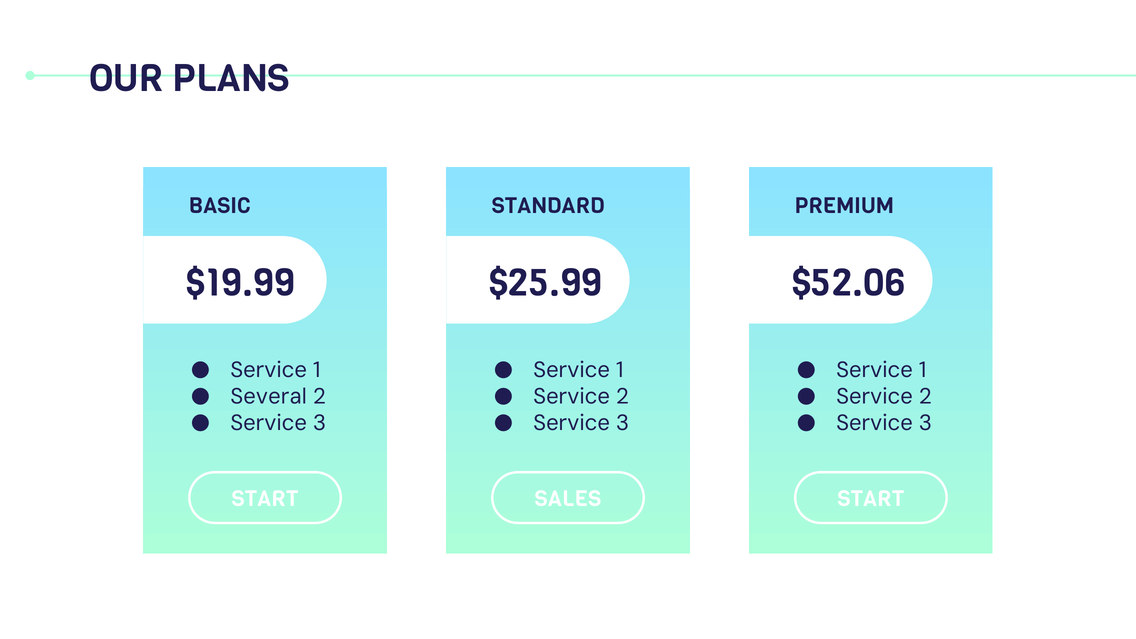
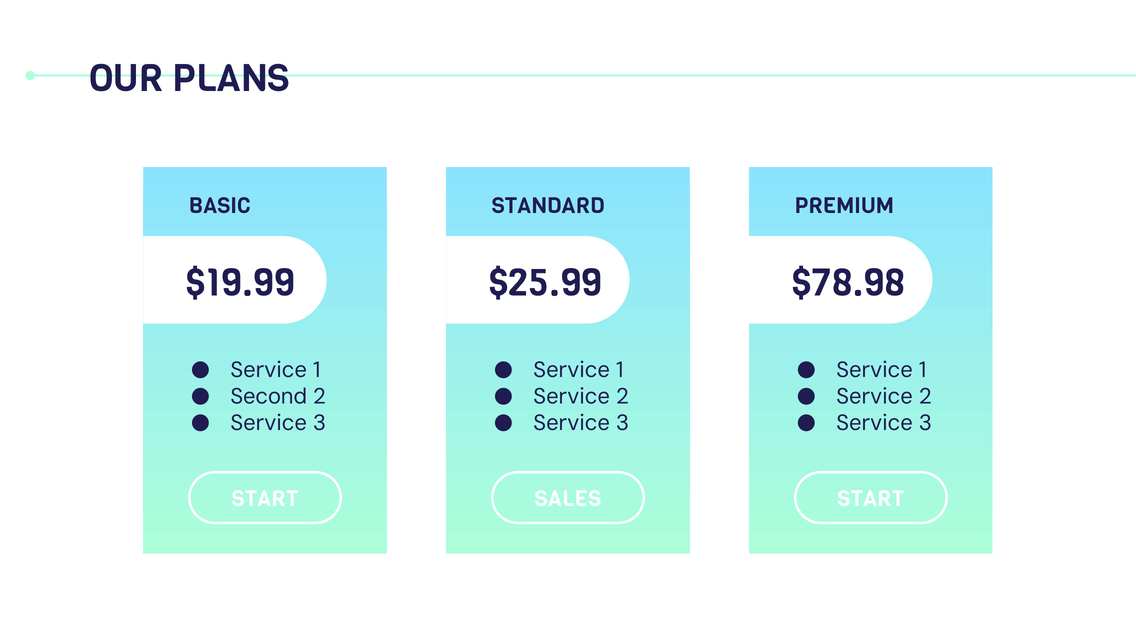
$52.06: $52.06 -> $78.98 (849, 283)
Several: Several -> Second (269, 396)
